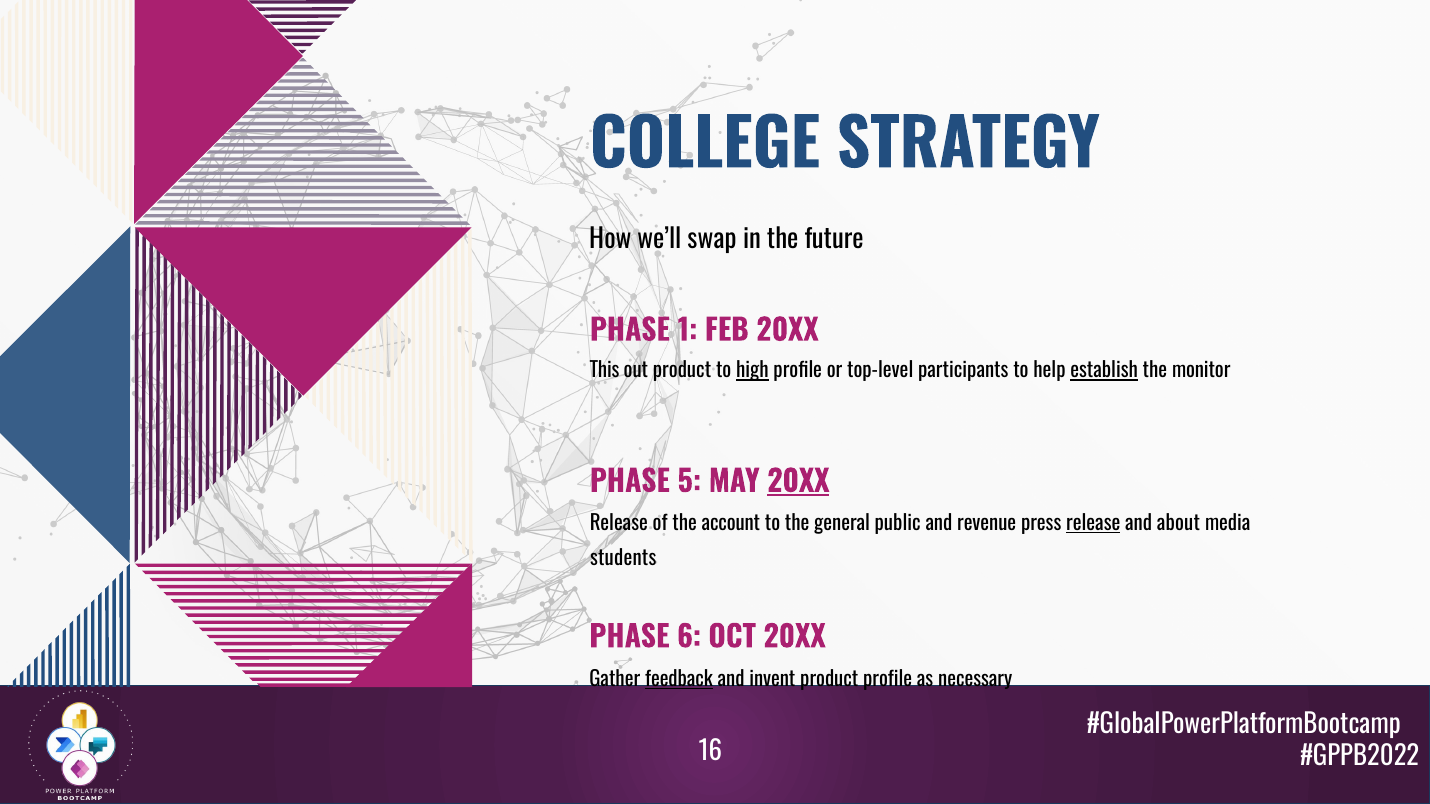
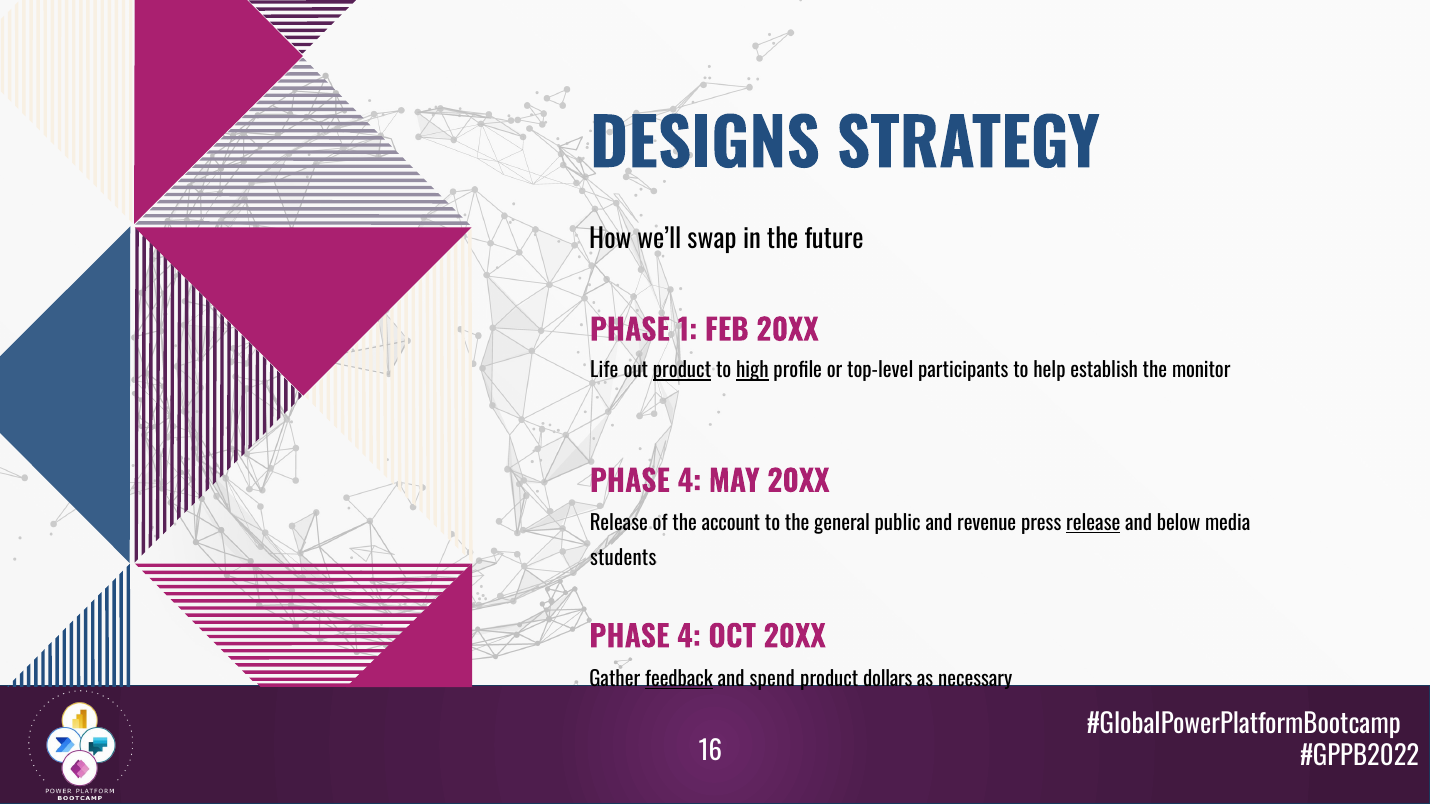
COLLEGE: COLLEGE -> DESIGNS (705, 146)
This: This -> Life (604, 371)
product underline: none -> present (682, 371)
establish underline: present -> none (1104, 371)
5: 5 -> 4 (689, 482)
20XX underline: present -> none (798, 482)
about: about -> below (1179, 523)
6: 6 -> 4 (689, 638)
invent: invent -> spend (772, 680)
product profile: profile -> dollars (888, 680)
